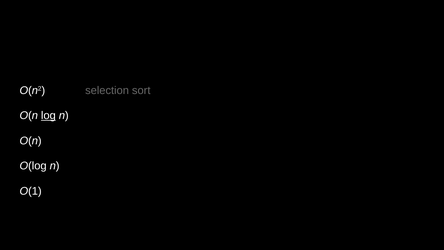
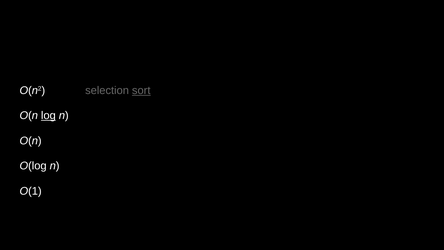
sort underline: none -> present (141, 90)
